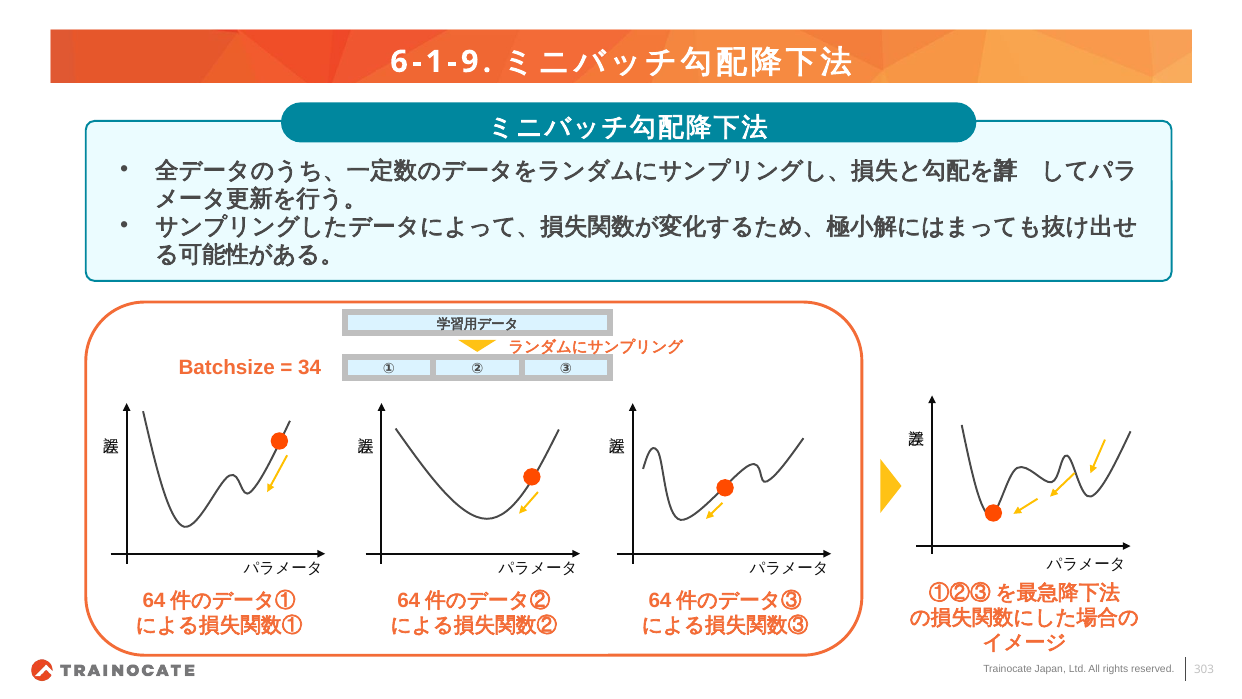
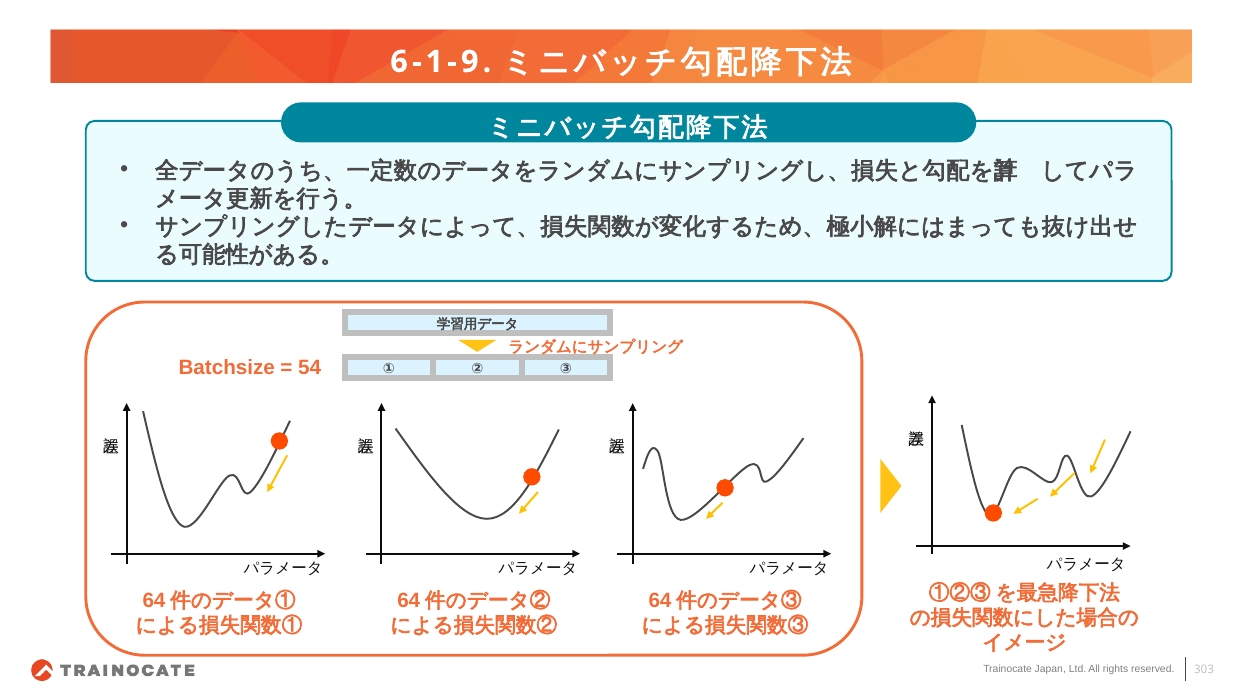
34: 34 -> 54 (310, 368)
